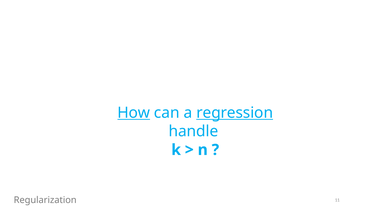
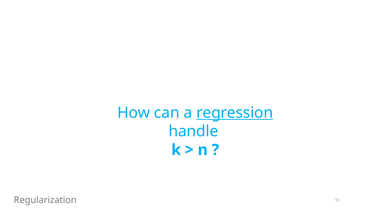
How underline: present -> none (134, 113)
